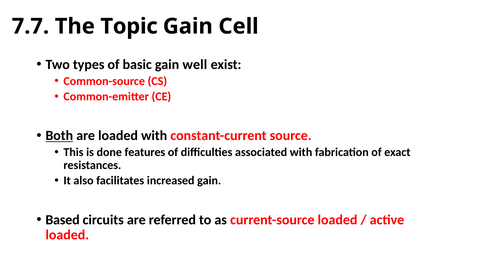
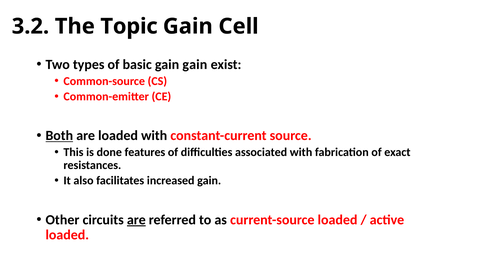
7.7: 7.7 -> 3.2 (30, 26)
gain well: well -> gain (195, 64)
Based: Based -> Other (62, 219)
are underline: none -> present (136, 219)
